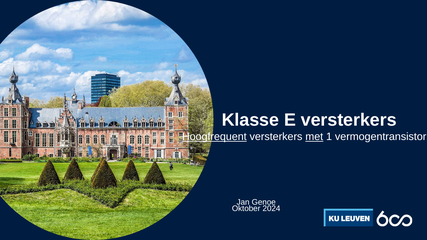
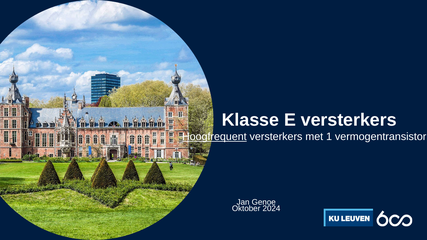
met underline: present -> none (314, 137)
